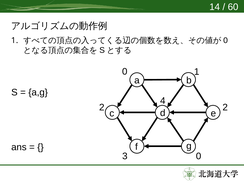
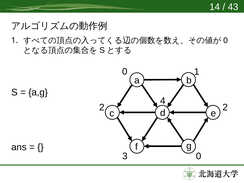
60: 60 -> 43 (233, 7)
